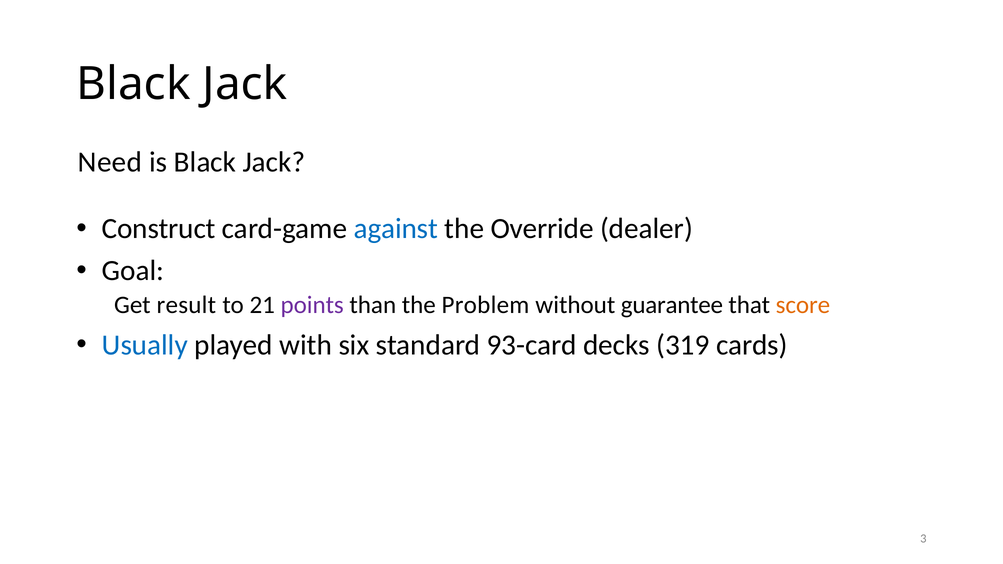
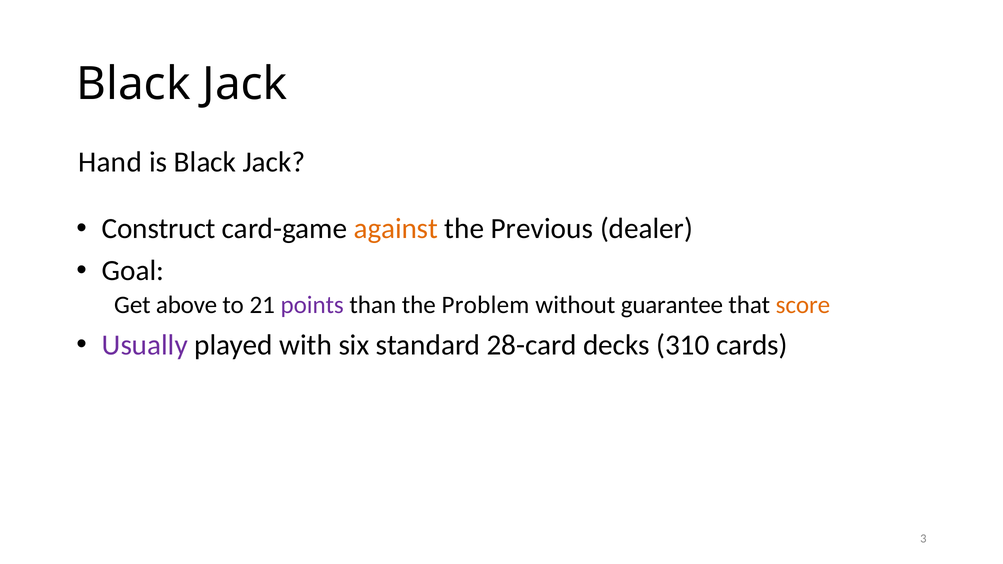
Need: Need -> Hand (110, 162)
against colour: blue -> orange (396, 229)
Override: Override -> Previous (542, 229)
result: result -> above (187, 305)
Usually colour: blue -> purple (145, 345)
93-card: 93-card -> 28-card (532, 345)
319: 319 -> 310 (683, 345)
